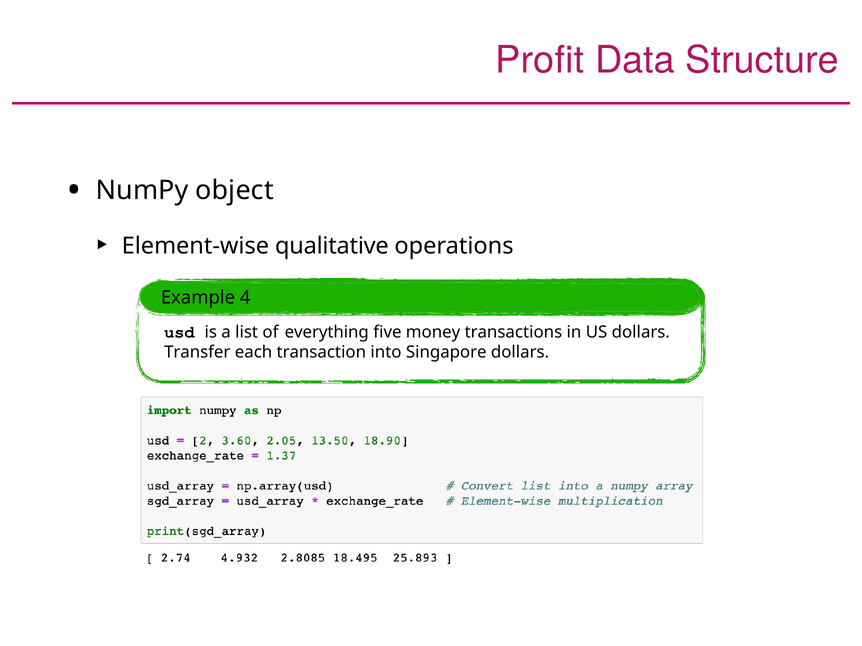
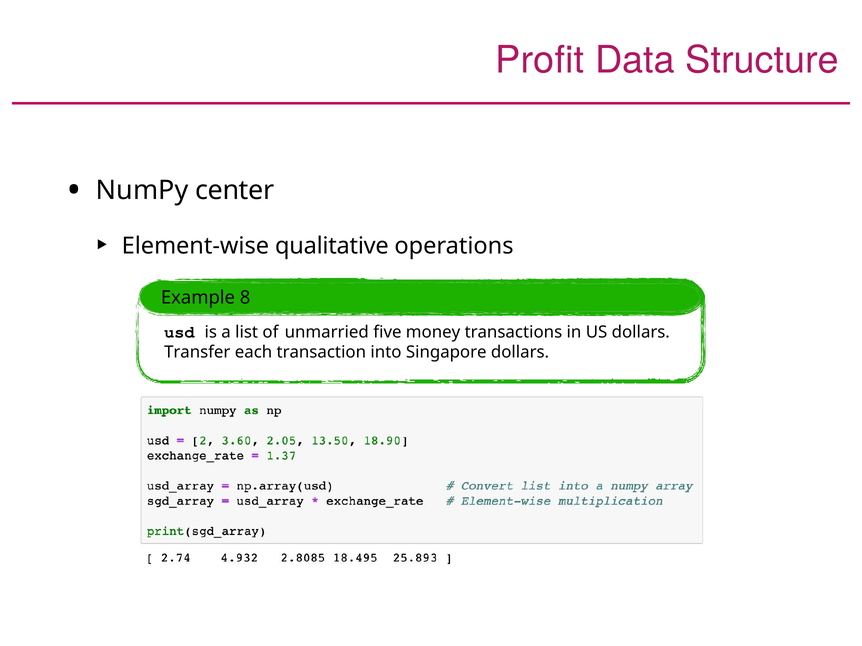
object: object -> center (235, 190)
4: 4 -> 8 (245, 298)
everything: everything -> unmarried (327, 332)
